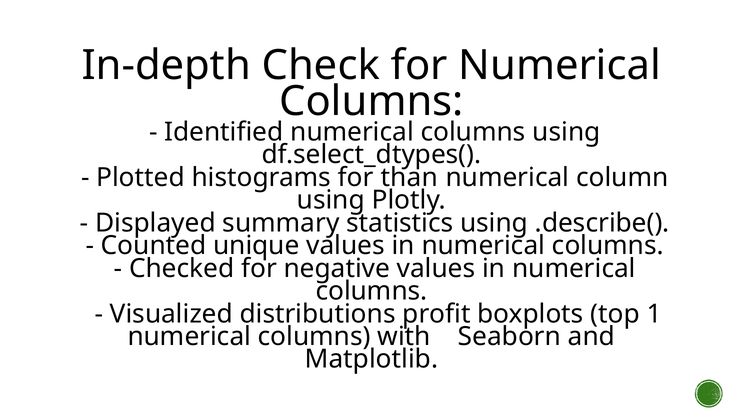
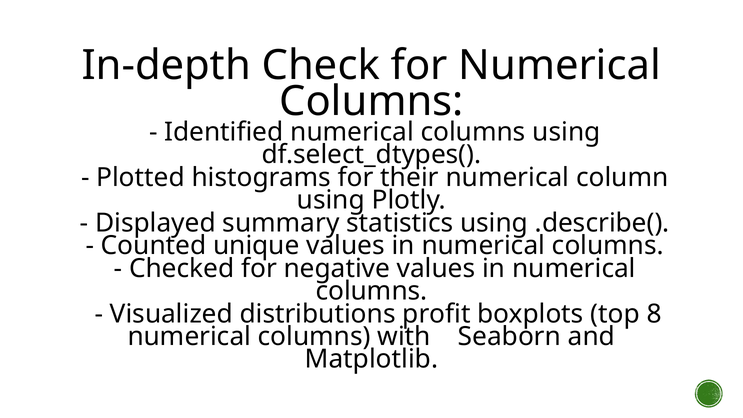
than: than -> their (410, 177)
1: 1 -> 8 (654, 314)
